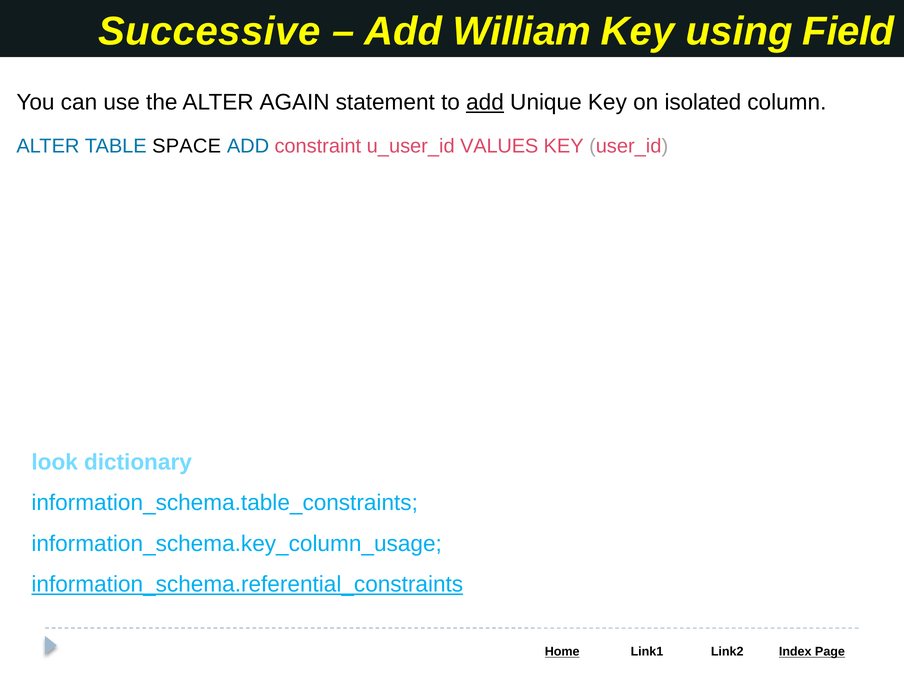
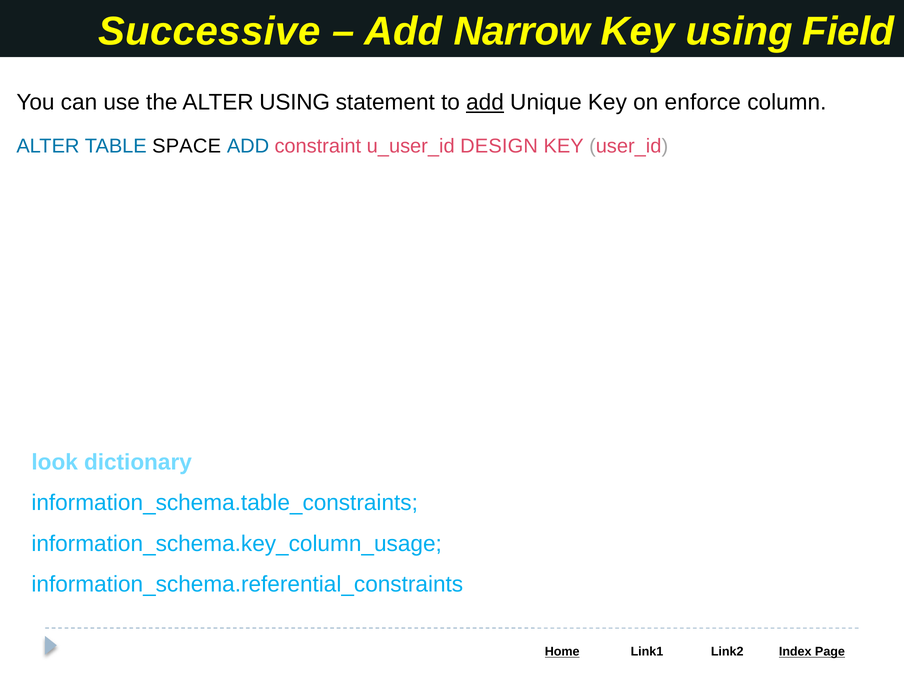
William: William -> Narrow (522, 31)
ALTER AGAIN: AGAIN -> USING (295, 102)
isolated: isolated -> enforce (703, 102)
VALUES: VALUES -> DESIGN (499, 146)
information_schema.referential_constraints underline: present -> none (247, 584)
